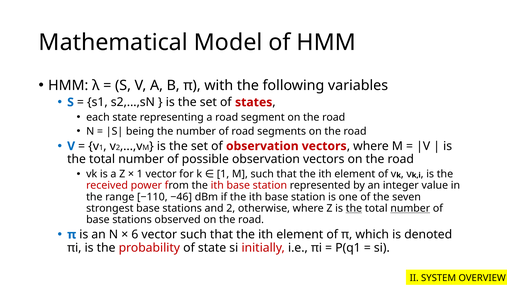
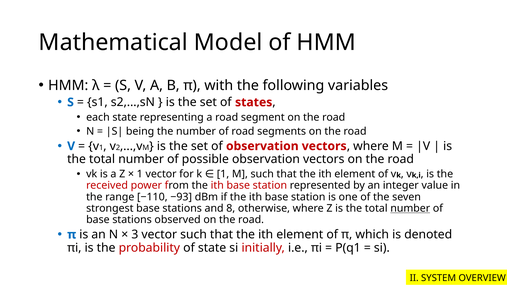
−46: −46 -> −93 (181, 197)
and 2: 2 -> 8 (231, 208)
the underline: present -> none (354, 208)
6: 6 -> 3 (135, 235)
